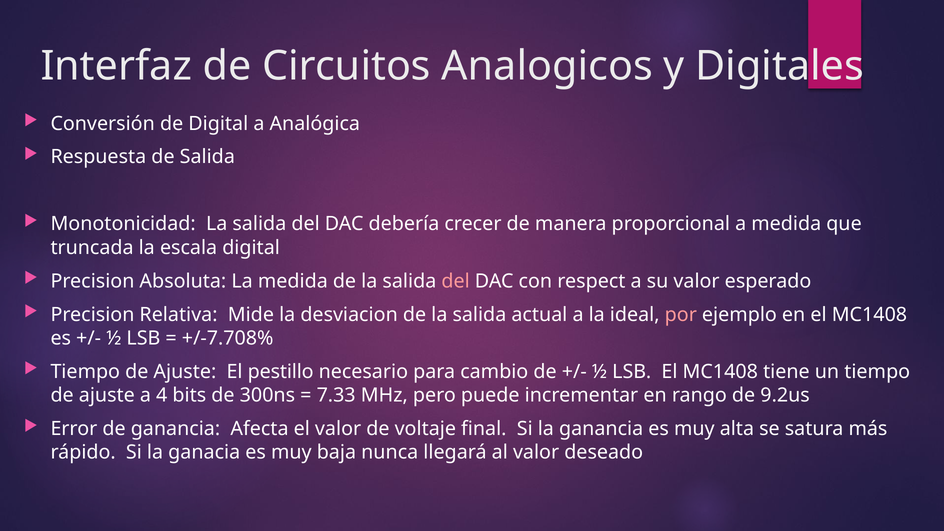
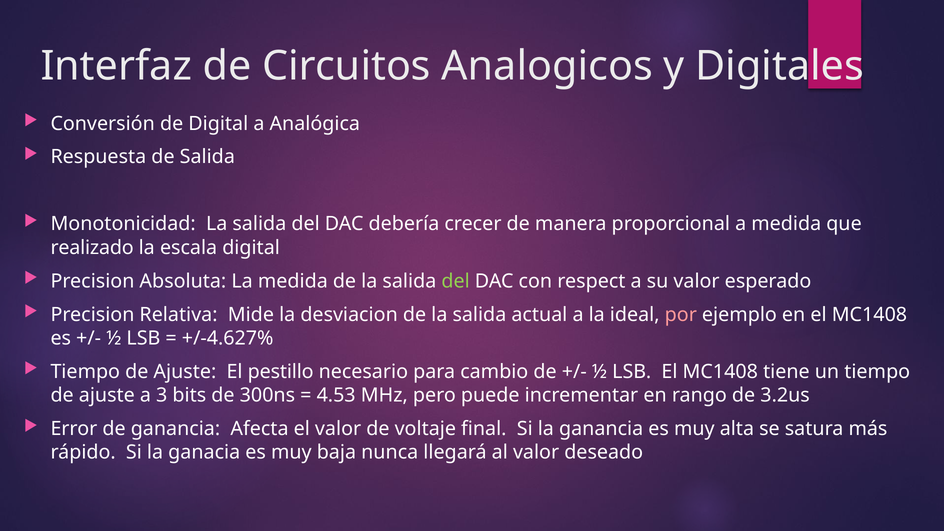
truncada: truncada -> realizado (92, 248)
del colour: pink -> light green (456, 281)
+/-7.708%: +/-7.708% -> +/-4.627% (228, 338)
4: 4 -> 3 (162, 395)
7.33: 7.33 -> 4.53 (336, 395)
9.2us: 9.2us -> 3.2us (785, 395)
